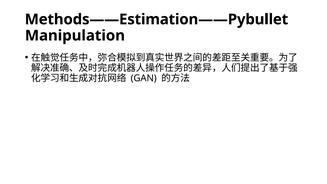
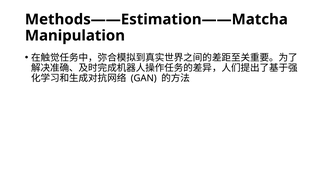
Methods——Estimation——Pybullet: Methods——Estimation——Pybullet -> Methods——Estimation——Matcha (156, 19)
